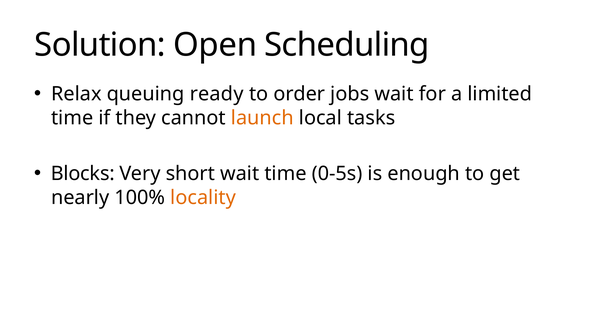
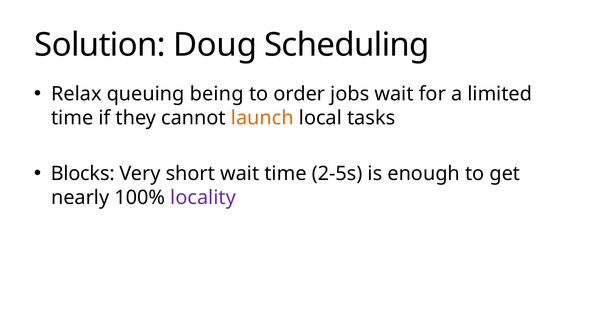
Open: Open -> Doug (215, 45)
ready: ready -> being (217, 94)
0-5s: 0-5s -> 2-5s (337, 174)
locality colour: orange -> purple (203, 197)
